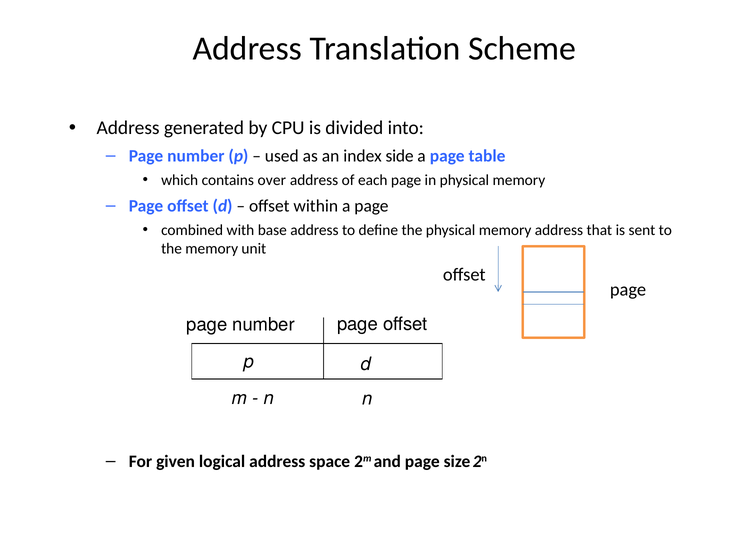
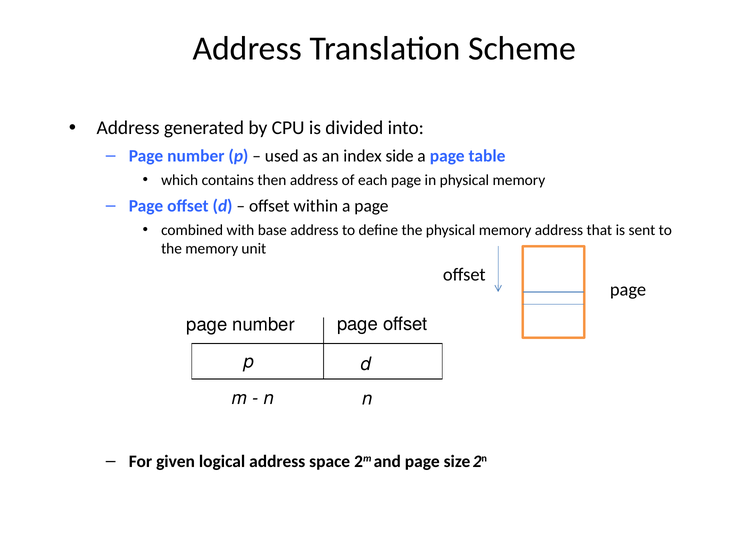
over: over -> then (272, 180)
